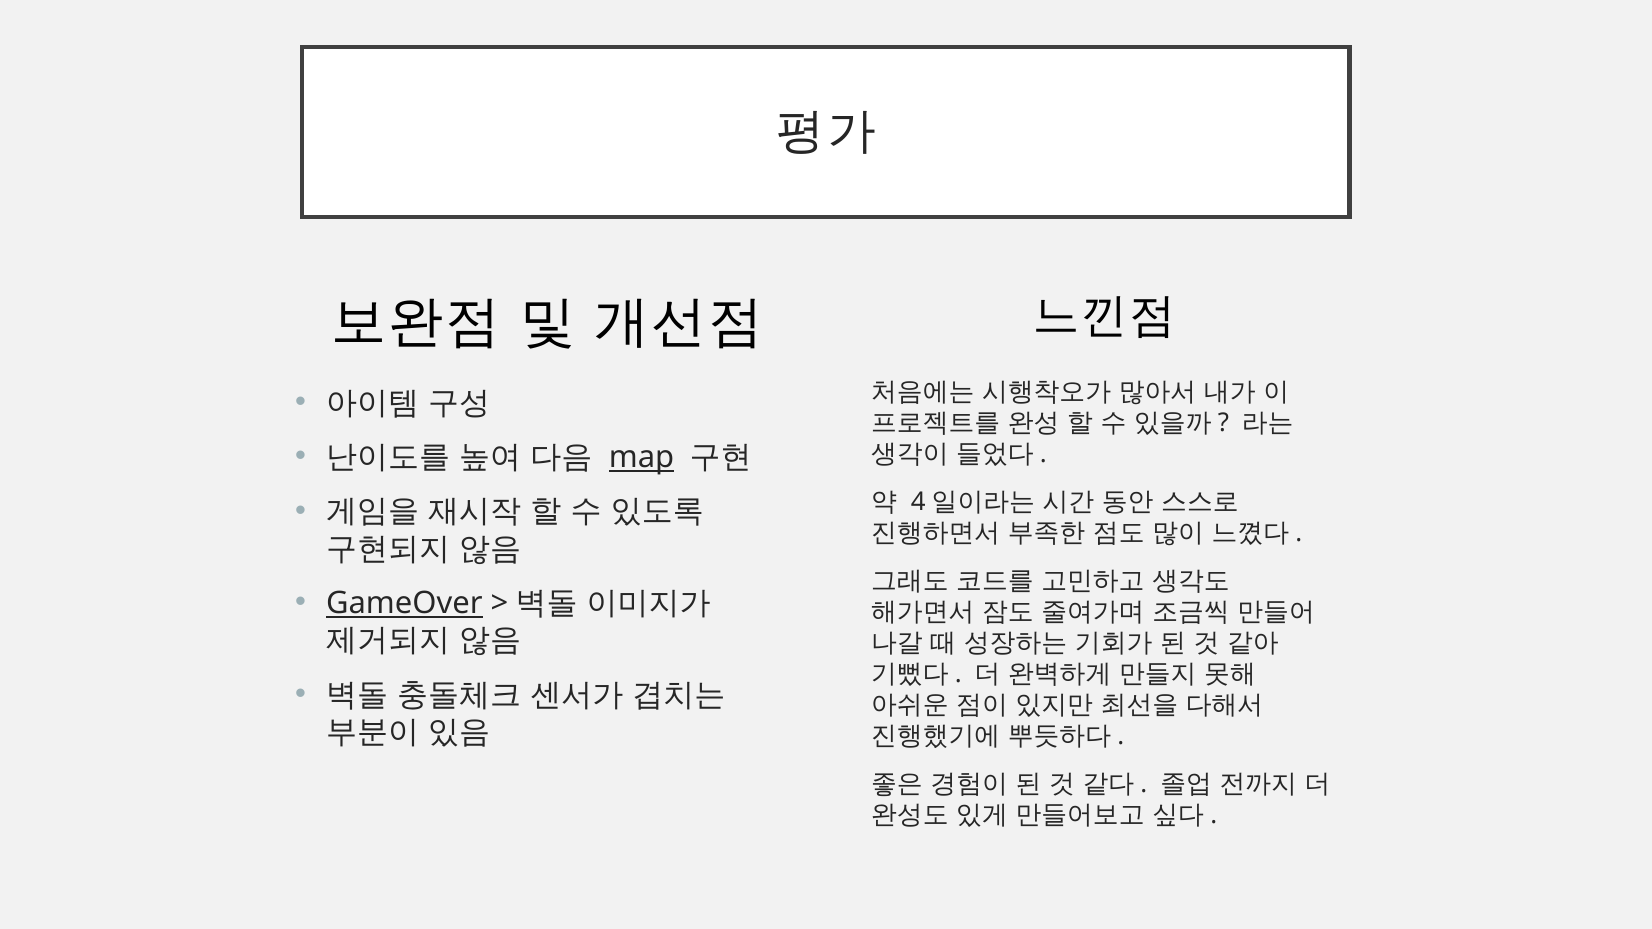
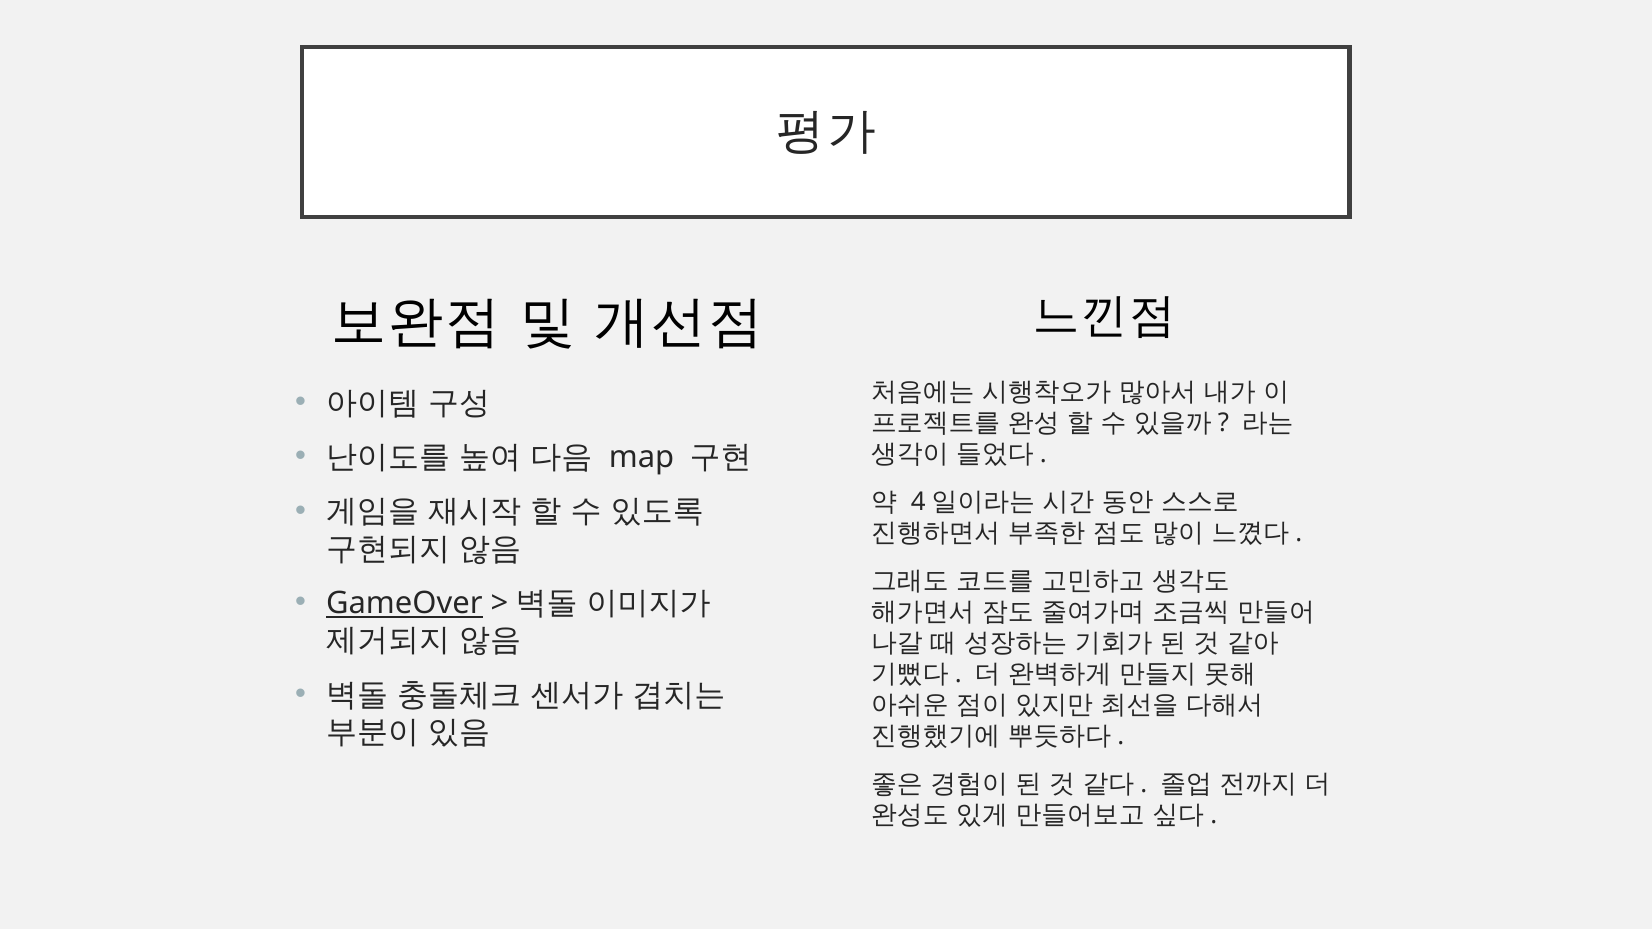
map underline: present -> none (642, 458)
